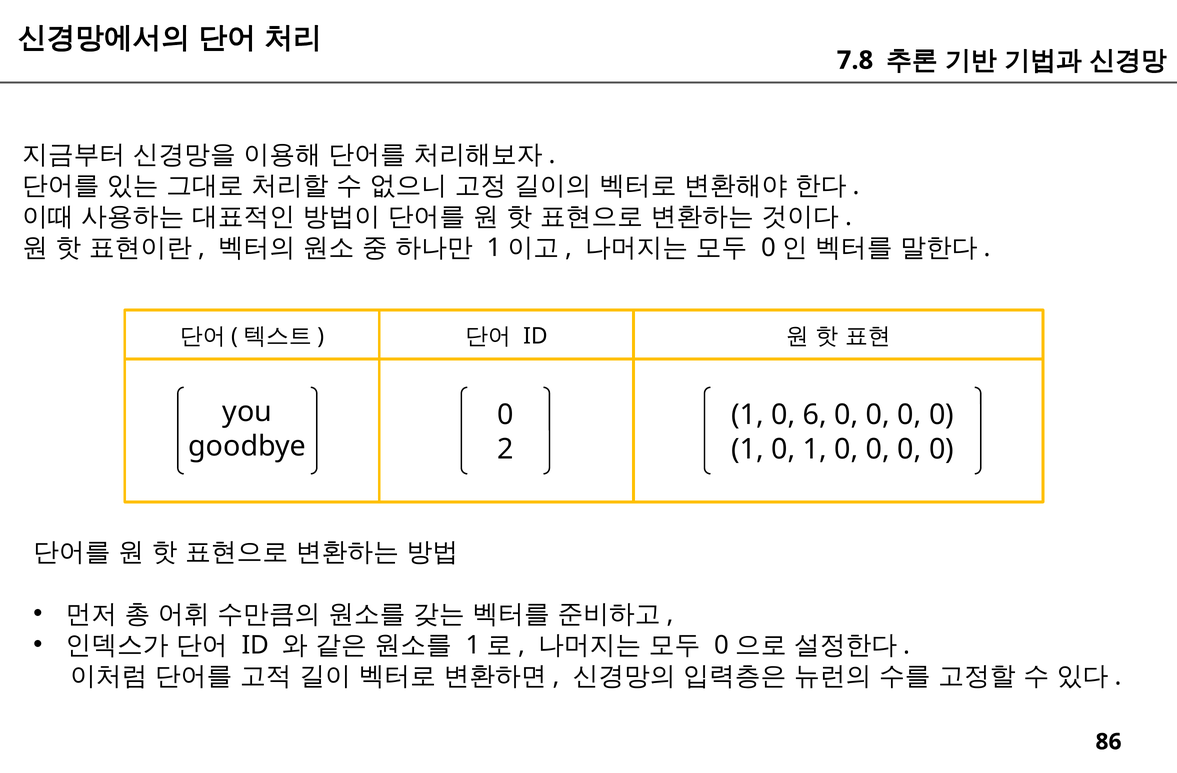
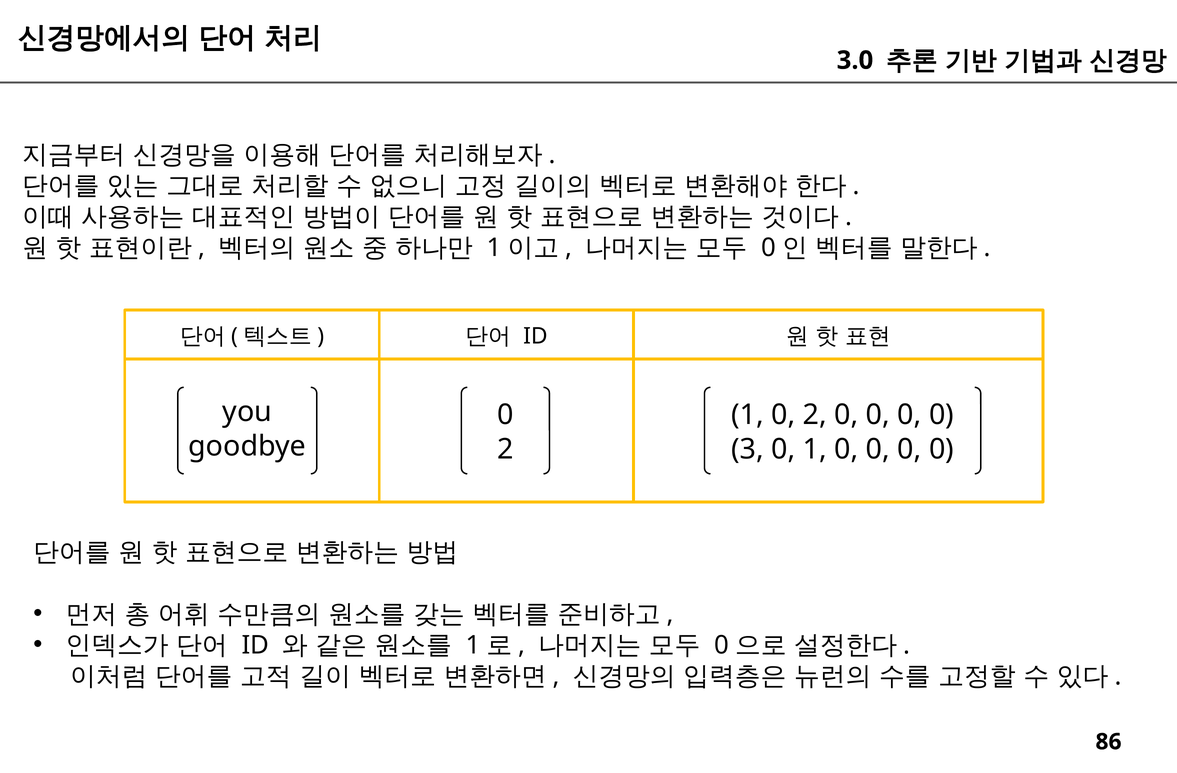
7.8: 7.8 -> 3.0 (855, 60)
1 0 6: 6 -> 2 (815, 415)
1: 1 -> 3 (748, 449)
